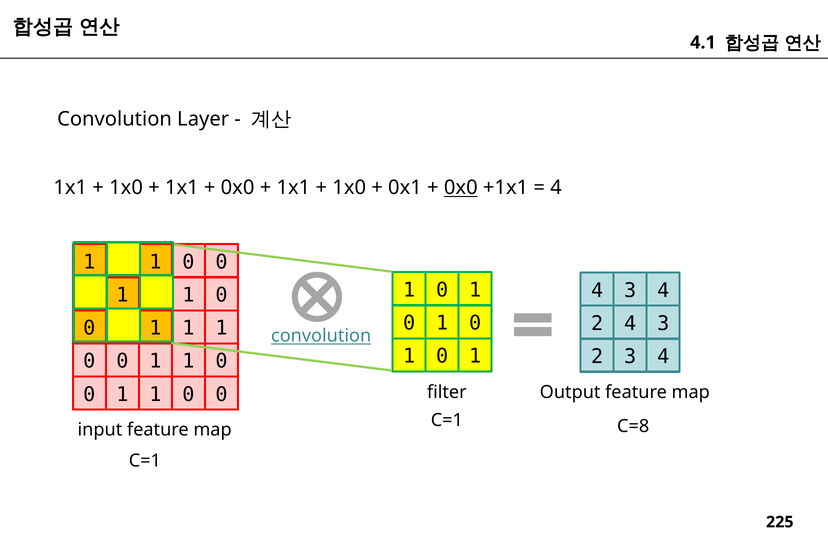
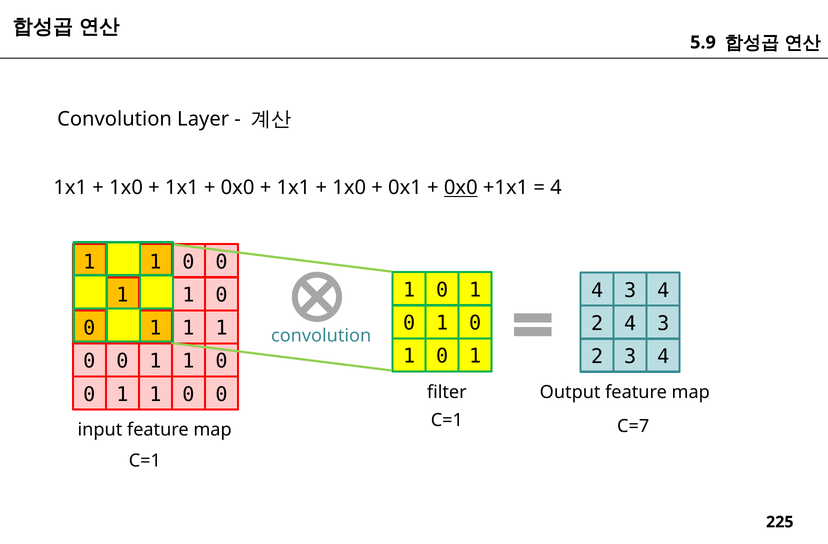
4.1: 4.1 -> 5.9 (703, 42)
convolution underline: present -> none (321, 336)
C=8: C=8 -> C=7 (633, 426)
